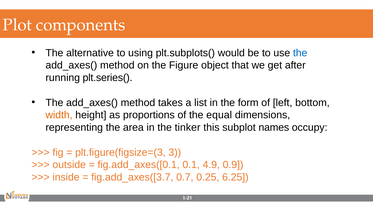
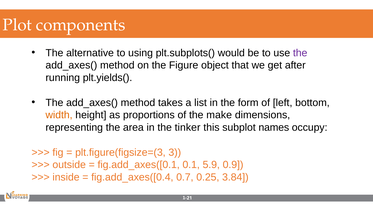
the colour: blue -> purple (300, 53)
plt.series(: plt.series( -> plt.yields( (108, 78)
equal: equal -> make (219, 115)
4.9: 4.9 -> 5.9 (211, 165)
fig.add_axes([3.7: fig.add_axes([3.7 -> fig.add_axes([0.4 (132, 177)
6.25: 6.25 -> 3.84 (235, 177)
